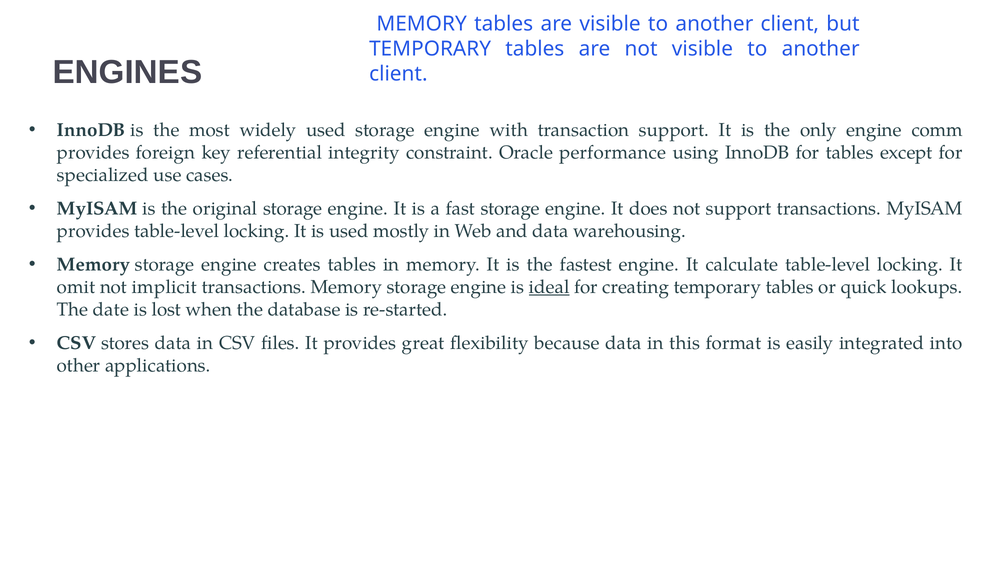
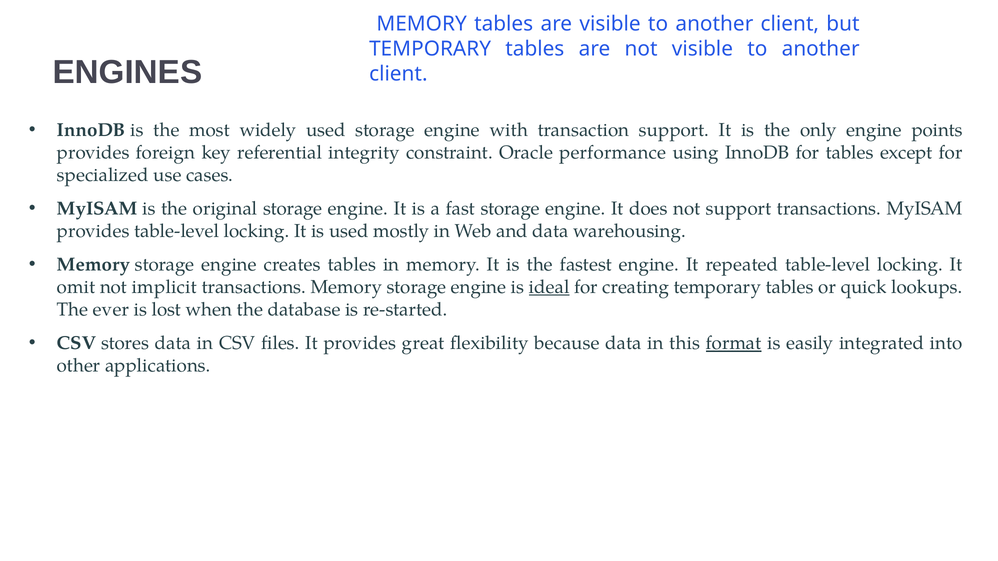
comm: comm -> points (937, 130)
calculate: calculate -> repeated (742, 265)
date: date -> ever (111, 310)
format underline: none -> present (734, 343)
